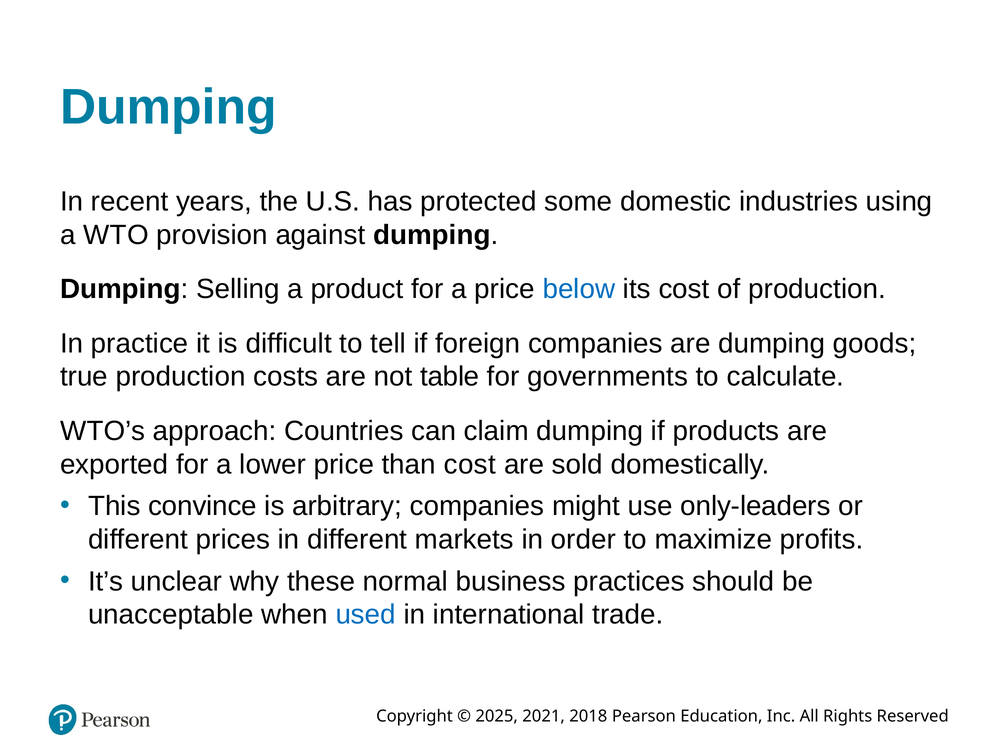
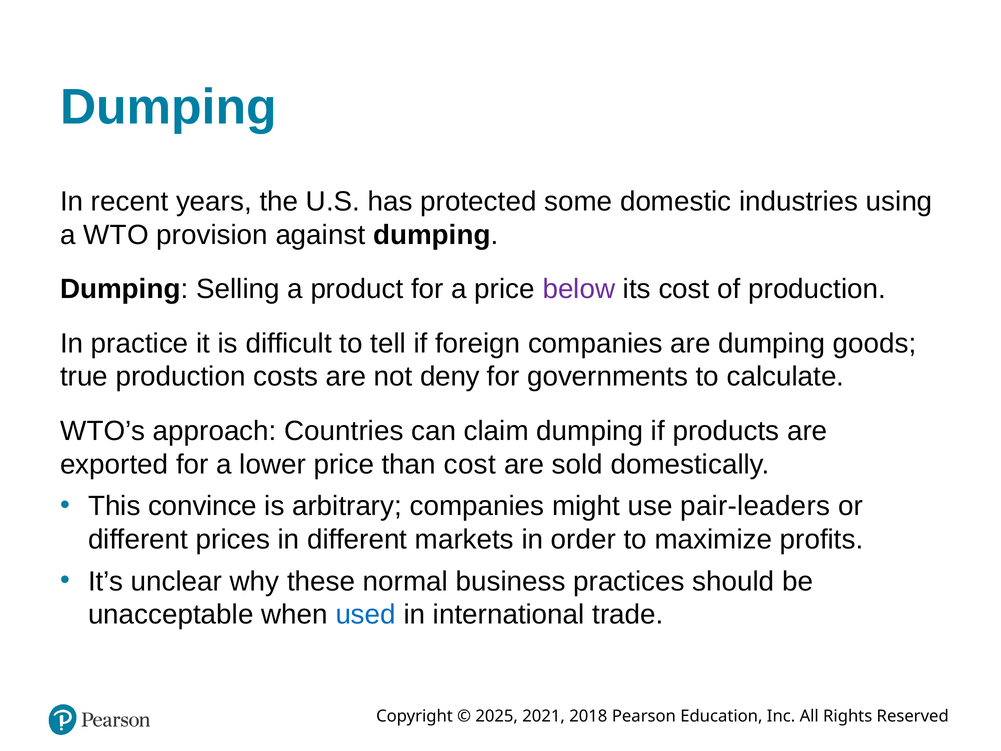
below colour: blue -> purple (579, 289)
table: table -> deny (450, 377)
only-leaders: only-leaders -> pair-leaders (755, 506)
